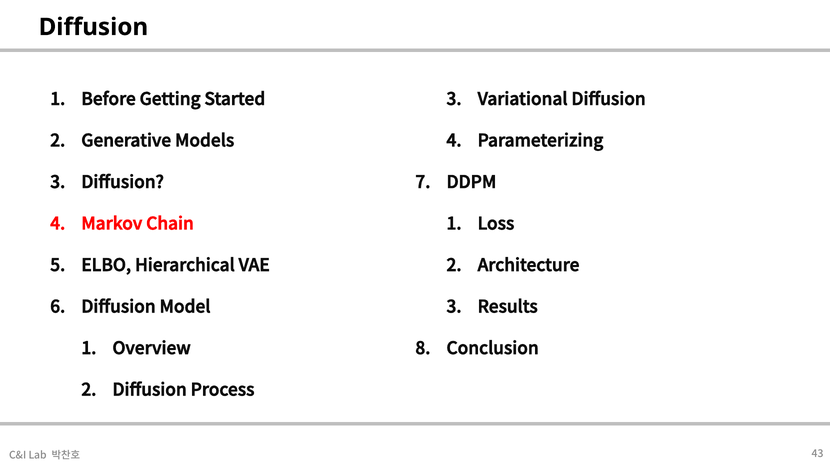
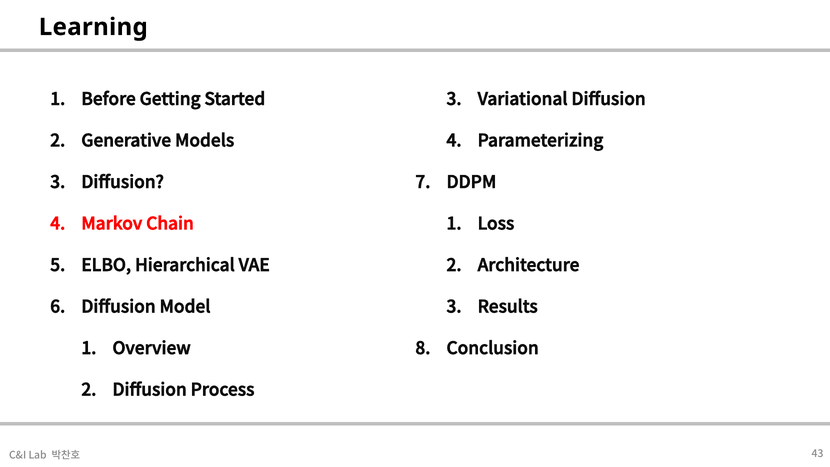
Diffusion: Diffusion -> Learning (93, 27)
